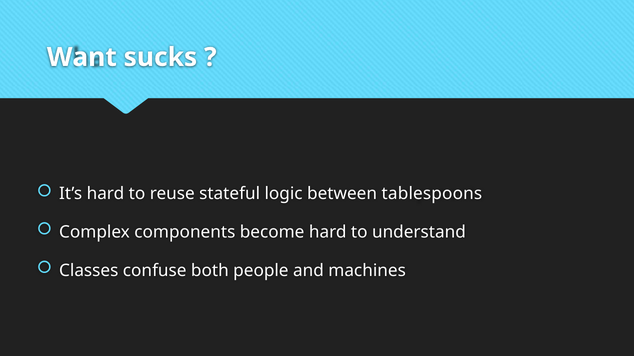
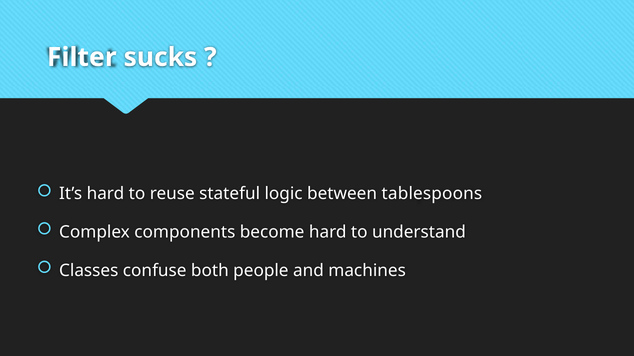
Want: Want -> Filter (82, 57)
